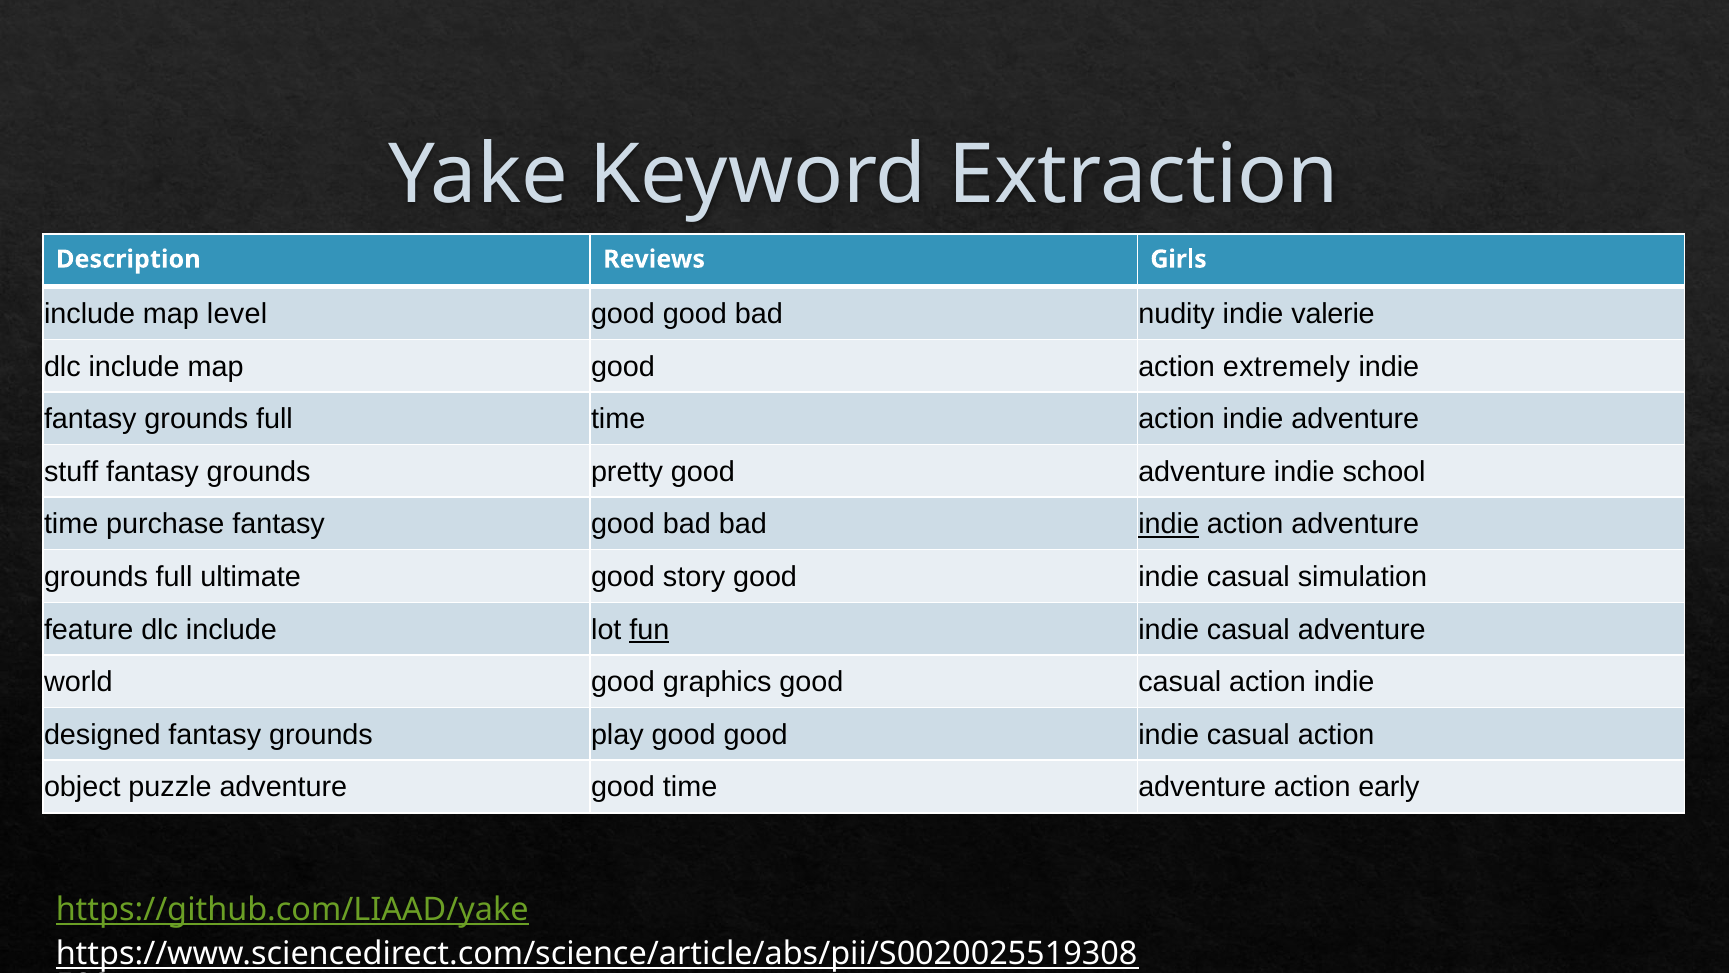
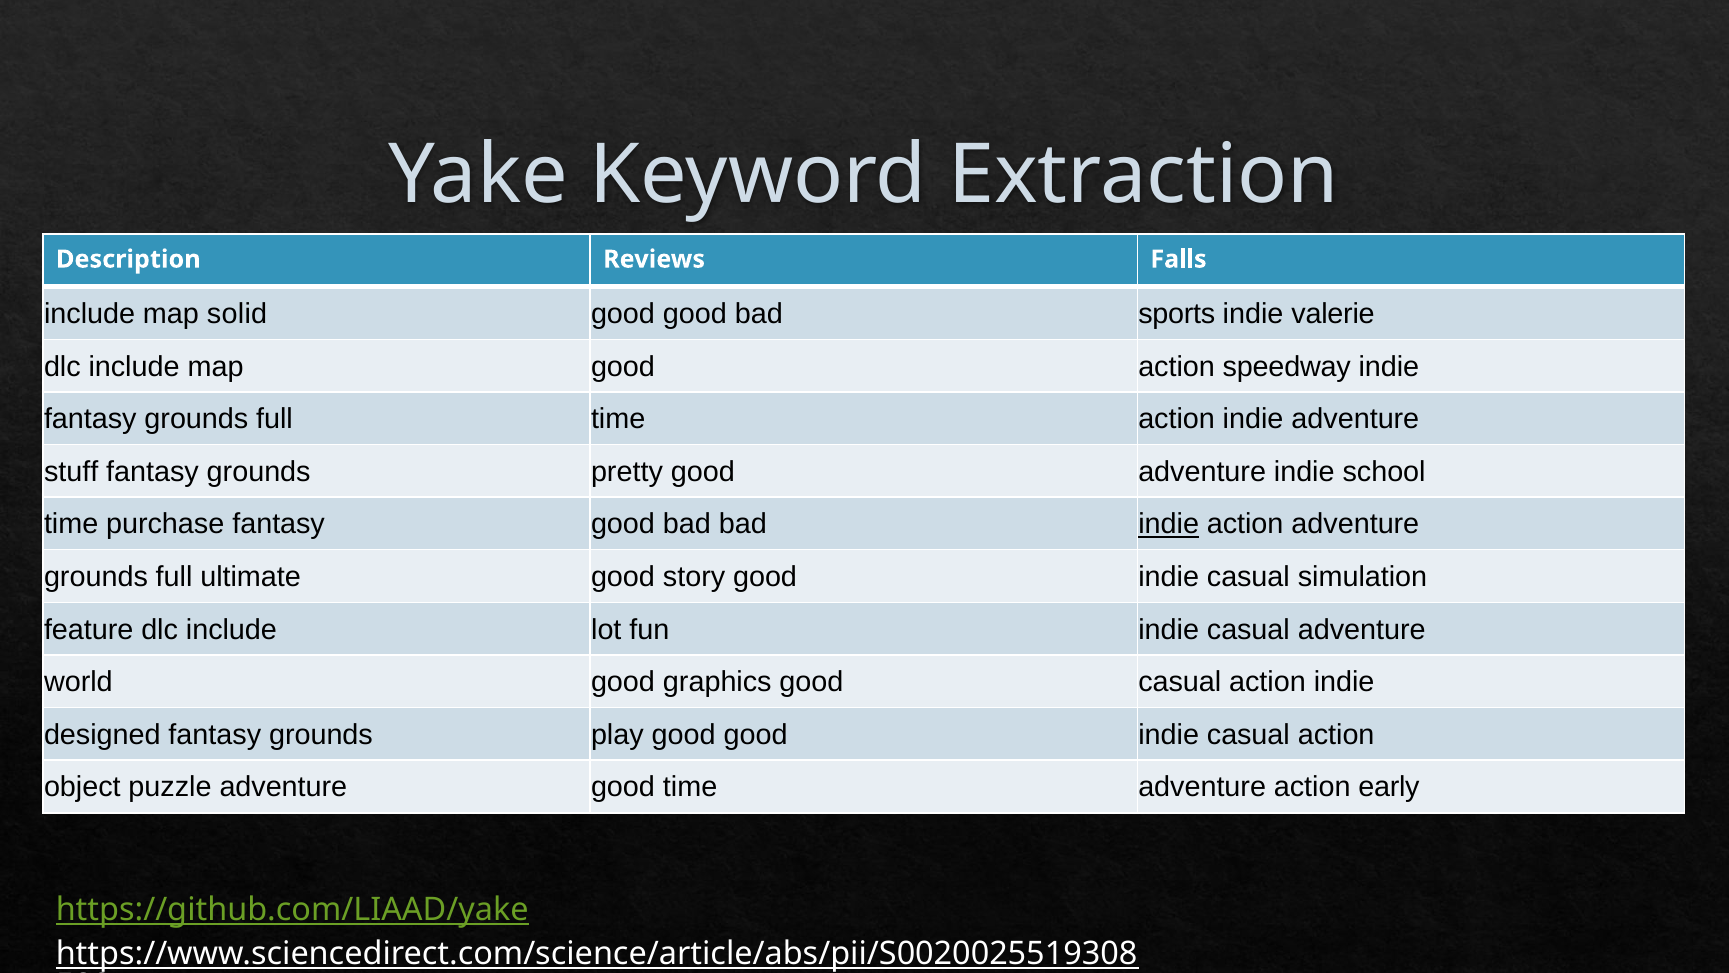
Girls: Girls -> Falls (1178, 259)
level: level -> solid (237, 314)
nudity: nudity -> sports (1177, 314)
extremely: extremely -> speedway (1287, 366)
fun underline: present -> none (649, 629)
